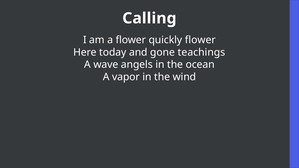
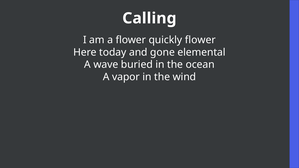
teachings: teachings -> elemental (202, 52)
angels: angels -> buried (137, 65)
